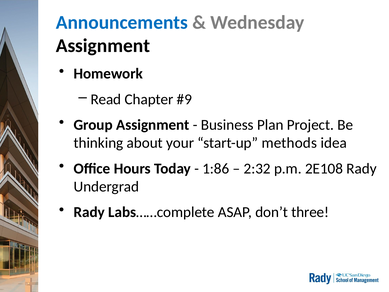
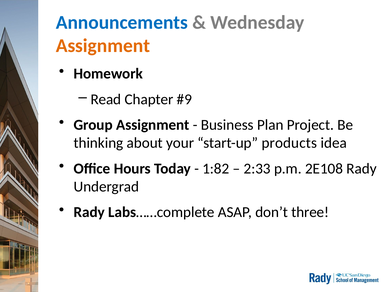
Assignment colour: black -> orange (103, 46)
methods: methods -> products (289, 143)
1:86: 1:86 -> 1:82 (216, 168)
2:32: 2:32 -> 2:33 (257, 168)
